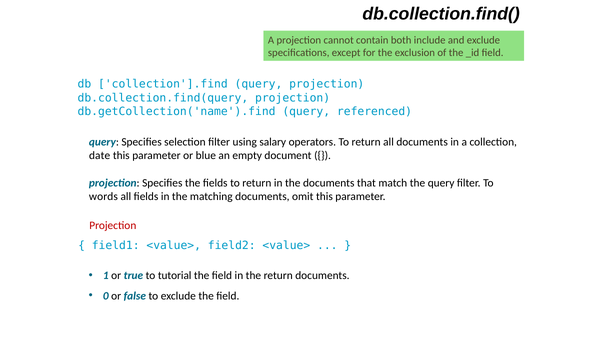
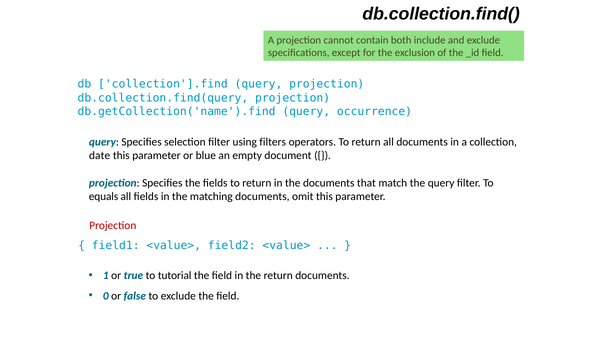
referenced: referenced -> occurrence (375, 111)
salary: salary -> filters (273, 142)
words: words -> equals (104, 197)
